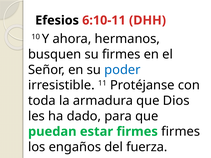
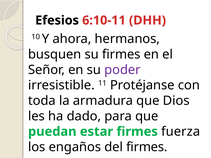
poder colour: blue -> purple (122, 70)
firmes firmes: firmes -> fuerza (181, 132)
del fuerza: fuerza -> firmes (147, 147)
